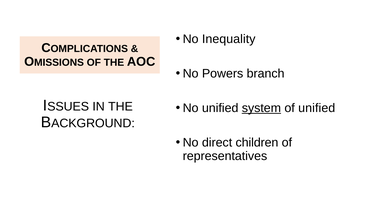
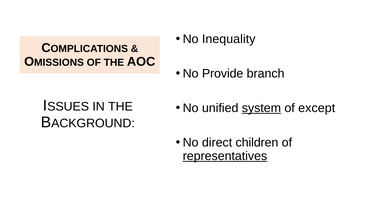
Powers: Powers -> Provide (223, 73)
of unified: unified -> except (317, 108)
representatives underline: none -> present (225, 156)
